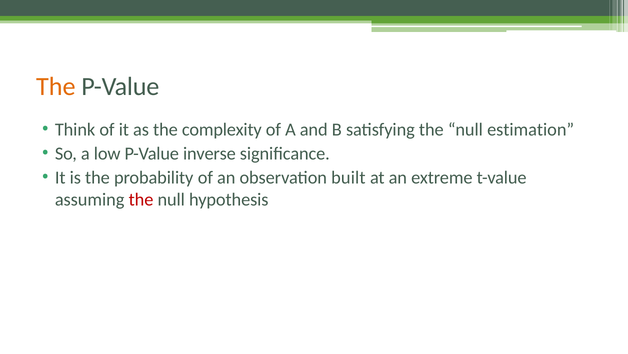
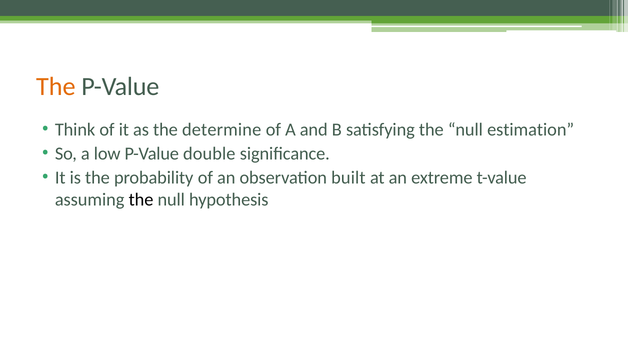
complexity: complexity -> determine (222, 129)
inverse: inverse -> double (209, 153)
the colour: red -> black (141, 199)
